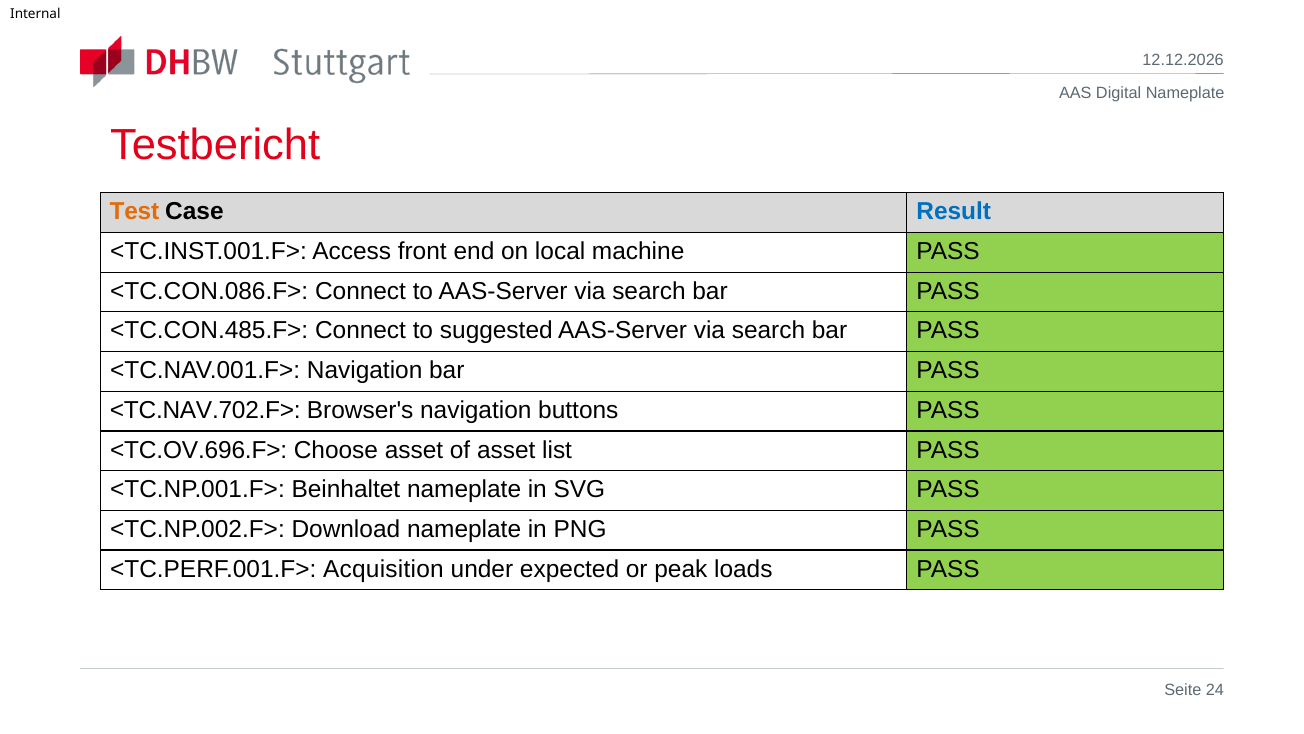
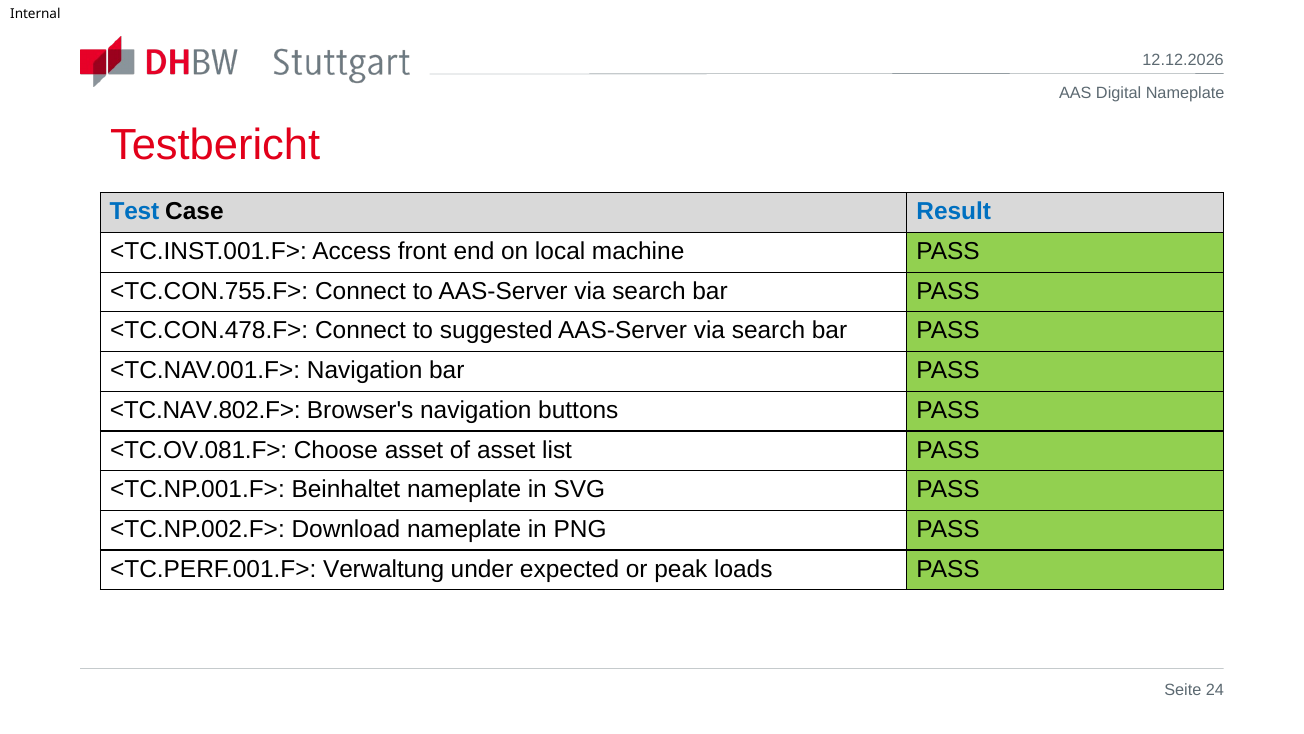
Test colour: orange -> blue (134, 212)
<TC.CON.086.F>: <TC.CON.086.F> -> <TC.CON.755.F> (209, 291)
<TC.CON.485.F>: <TC.CON.485.F> -> <TC.CON.478.F> (209, 331)
<TC.NAV.702.F>: <TC.NAV.702.F> -> <TC.NAV.802.F> (205, 410)
<TC.OV.696.F>: <TC.OV.696.F> -> <TC.OV.081.F> (199, 450)
Acquisition: Acquisition -> Verwaltung (384, 569)
